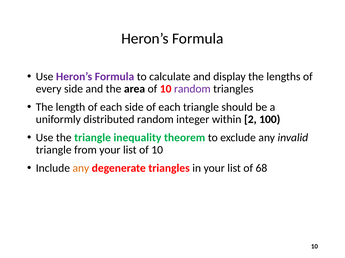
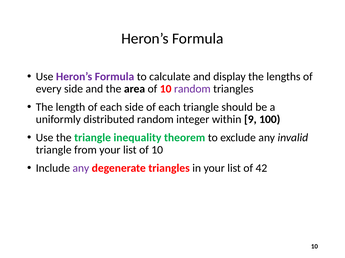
2: 2 -> 9 (250, 120)
any colour: orange -> purple (81, 168)
68: 68 -> 42 (261, 168)
